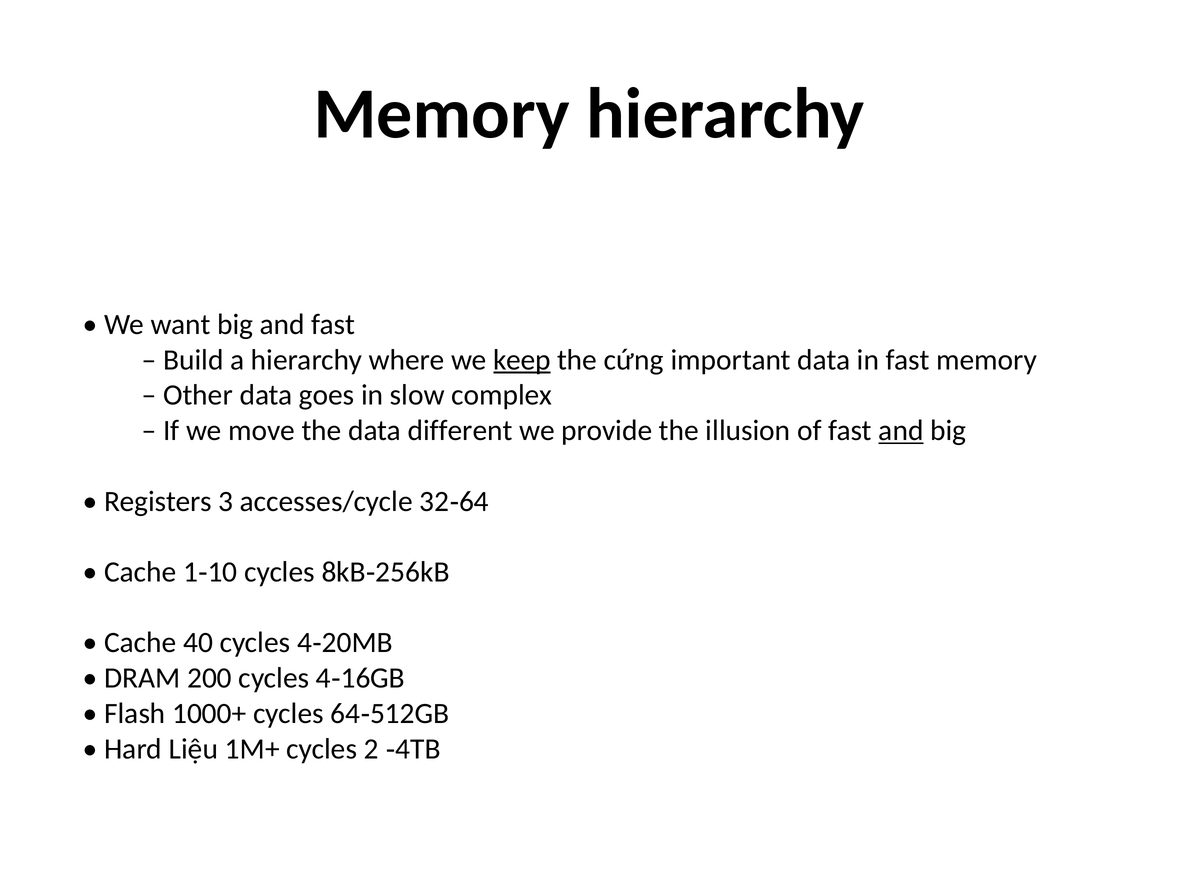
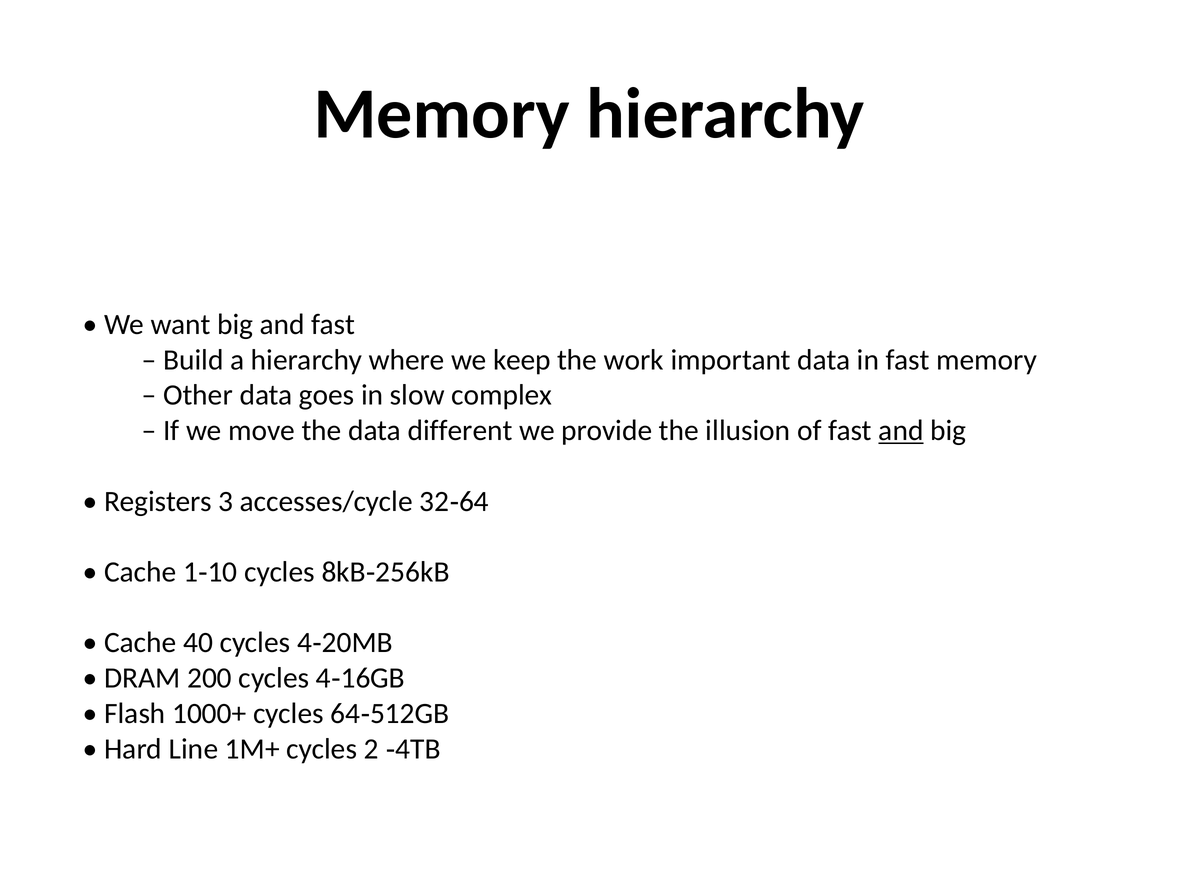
keep underline: present -> none (522, 360)
cứng: cứng -> work (634, 360)
Liệu: Liệu -> Line (193, 749)
